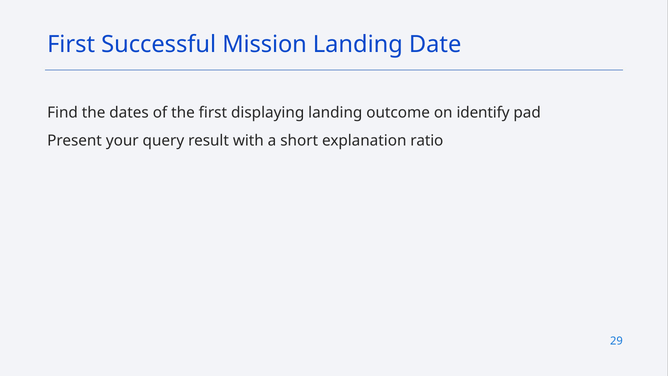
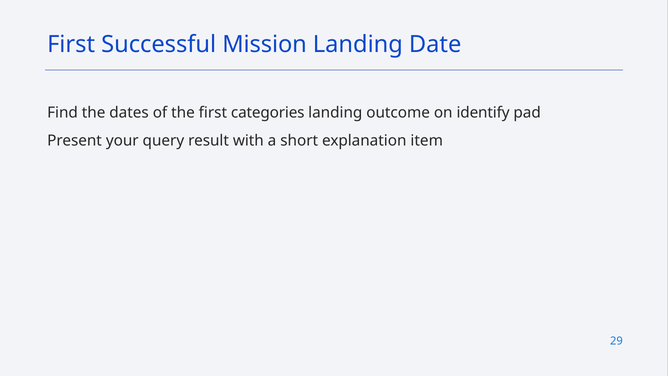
displaying: displaying -> categories (268, 113)
ratio: ratio -> item (427, 141)
